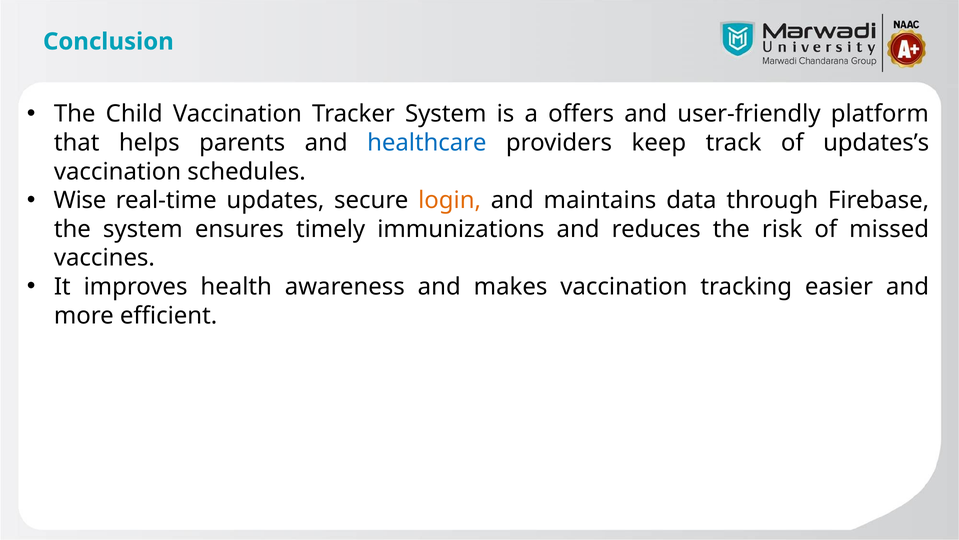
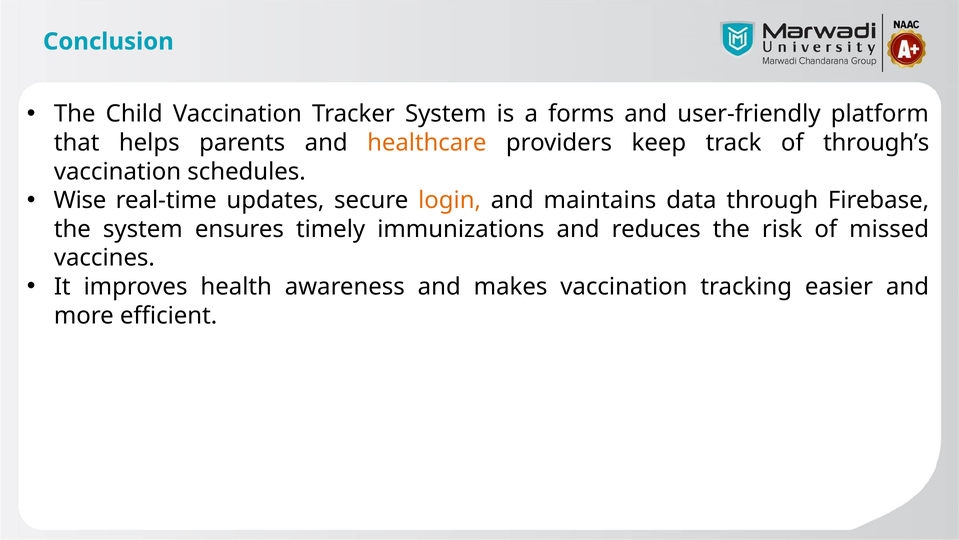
offers: offers -> forms (581, 114)
healthcare colour: blue -> orange (427, 143)
updates’s: updates’s -> through’s (876, 143)
